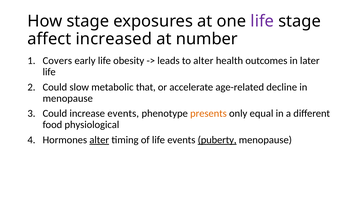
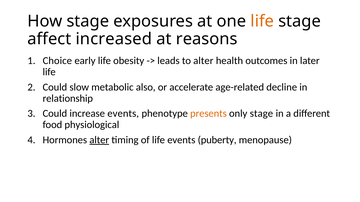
life colour: purple -> orange (262, 21)
number: number -> reasons (207, 39)
Covers: Covers -> Choice (57, 61)
that: that -> also (146, 87)
menopause: menopause -> relationship (68, 99)
only equal: equal -> stage (261, 114)
puberty underline: present -> none (217, 140)
